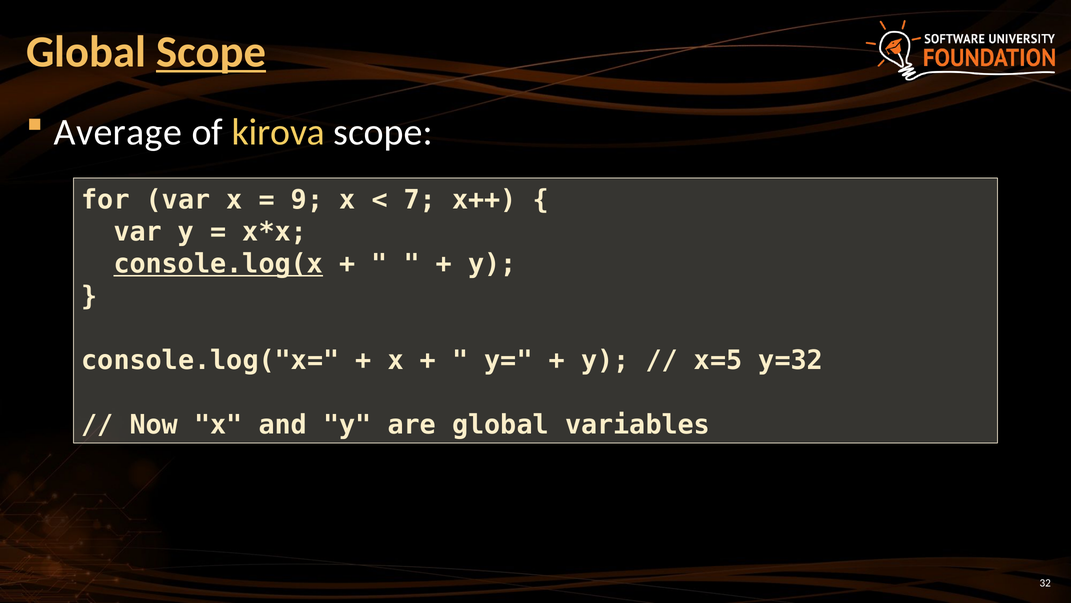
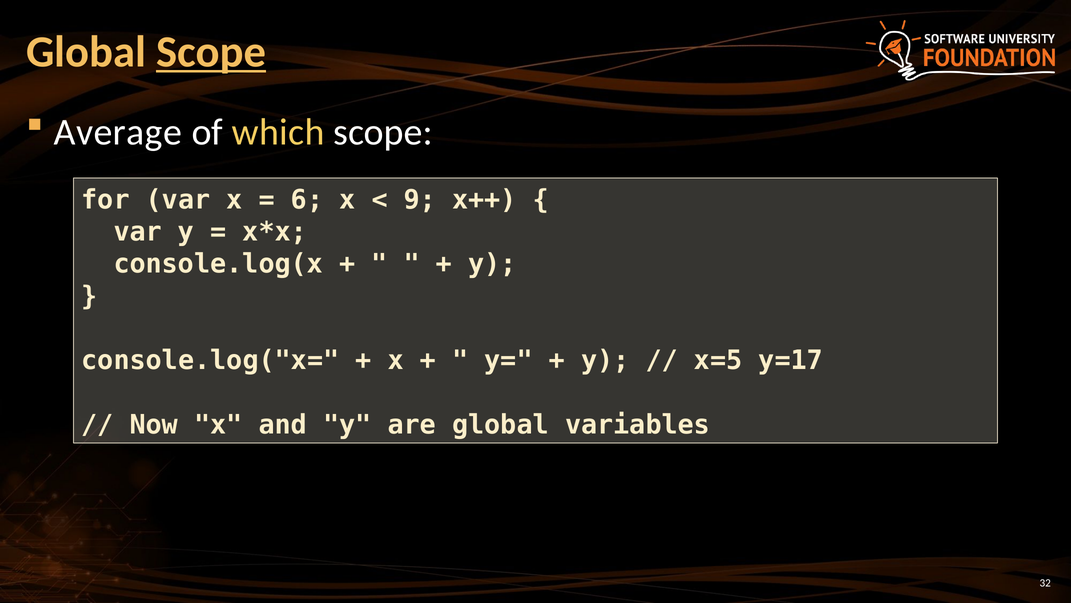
kirova: kirova -> which (278, 132)
9: 9 -> 6 (307, 200)
7: 7 -> 9 (420, 200)
console.log(x underline: present -> none (218, 264)
y=32: y=32 -> y=17 (791, 360)
